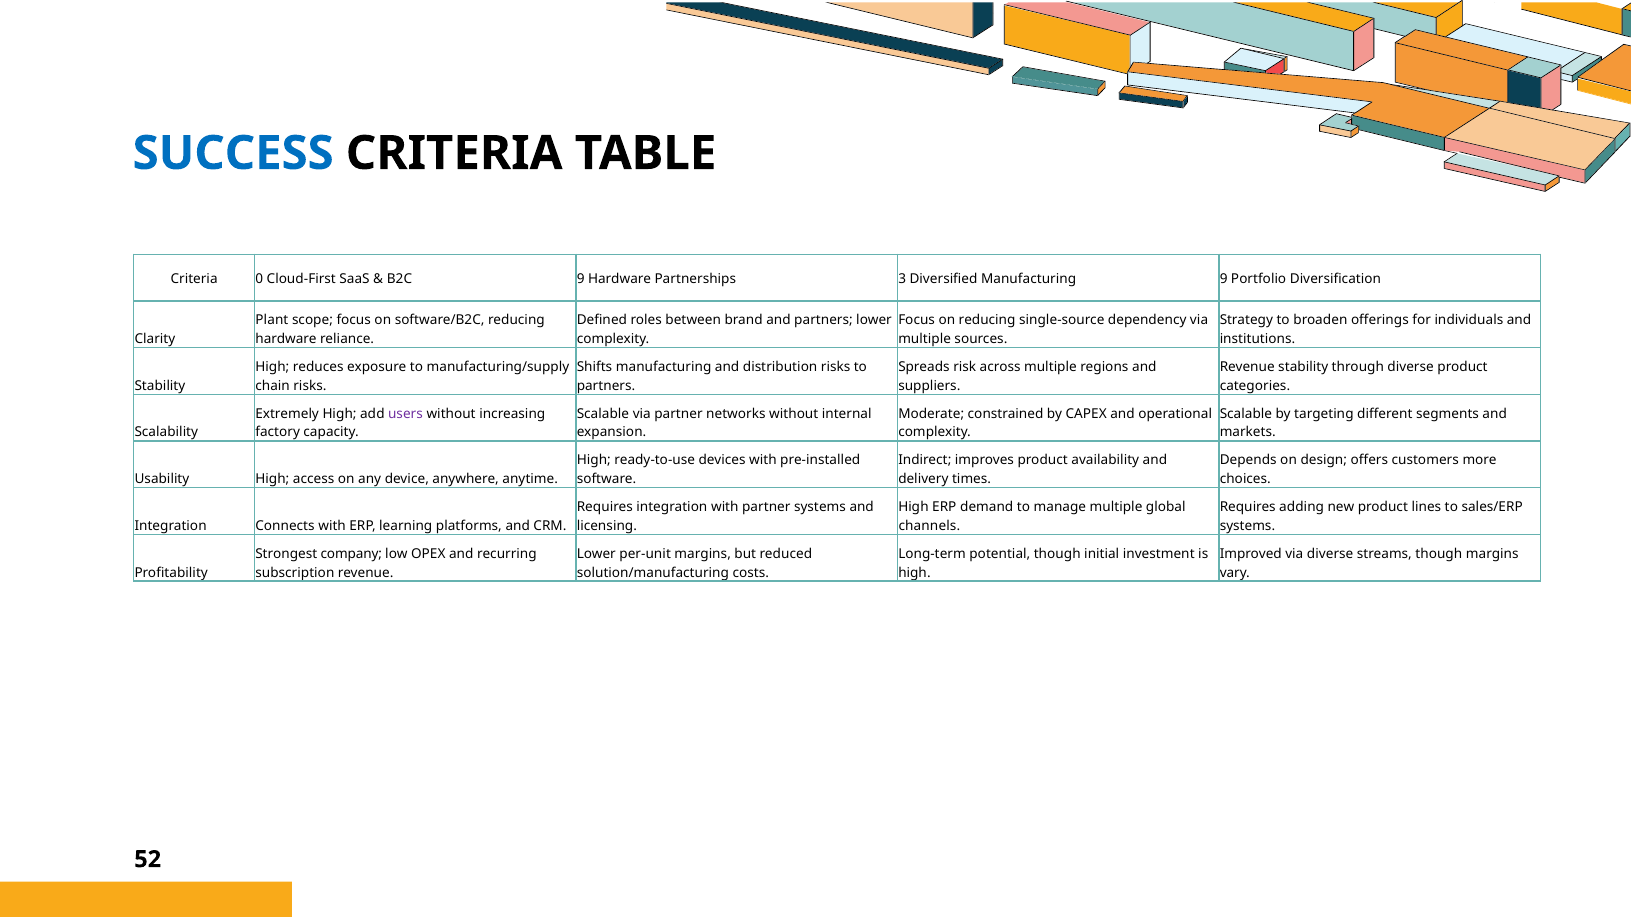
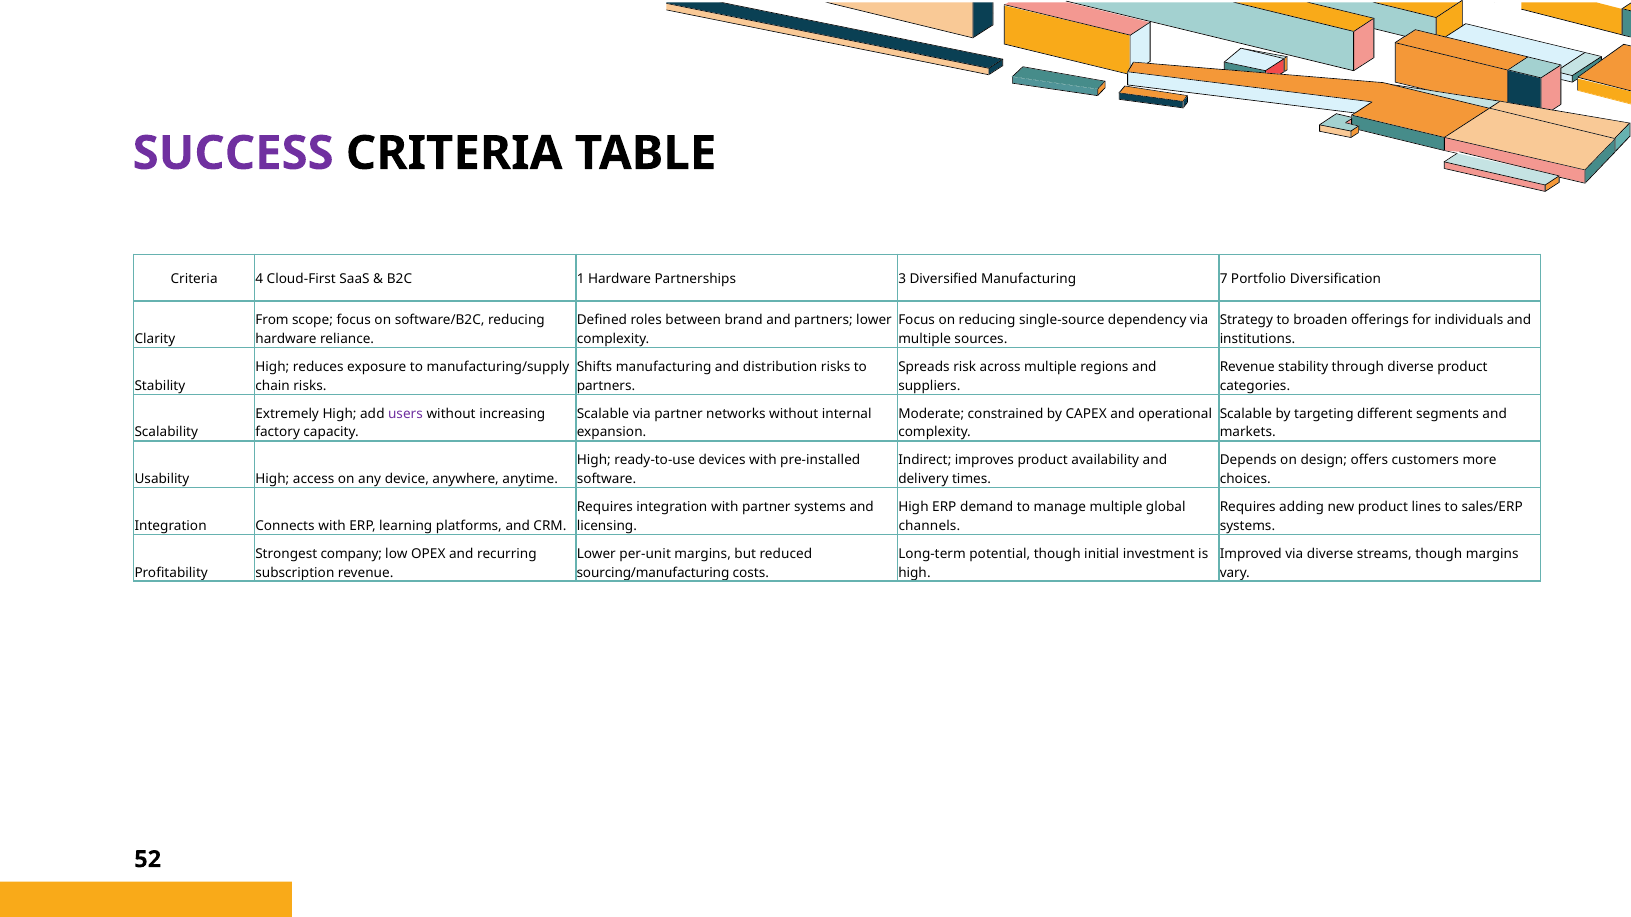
SUCCESS colour: blue -> purple (233, 153)
0: 0 -> 4 (259, 279)
B2C 9: 9 -> 1 (581, 279)
Manufacturing 9: 9 -> 7 (1224, 279)
Plant: Plant -> From (272, 320)
solution/manufacturing: solution/manufacturing -> sourcing/manufacturing (653, 573)
